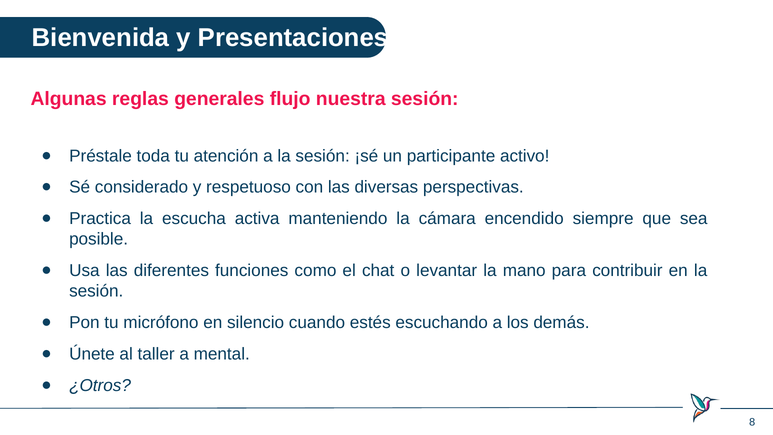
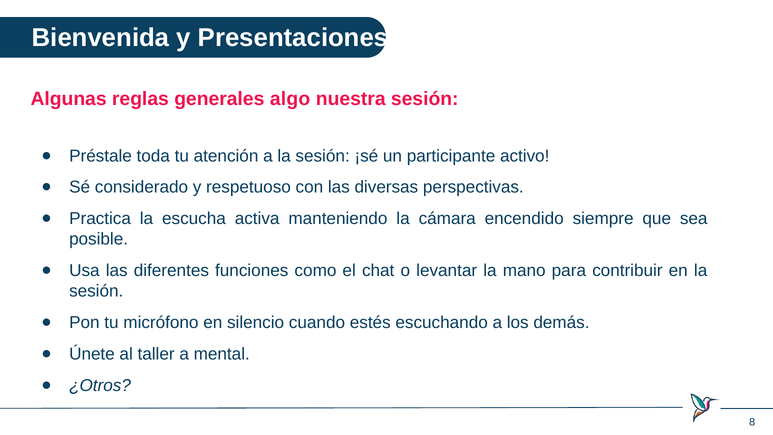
flujo: flujo -> algo (290, 99)
